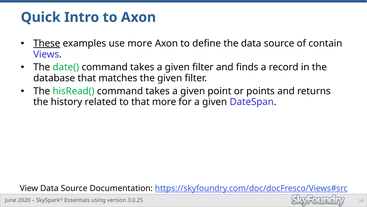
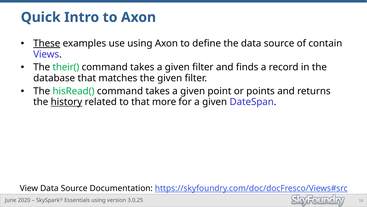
use more: more -> using (140, 43)
date(: date( -> their( (66, 67)
history underline: none -> present (66, 102)
